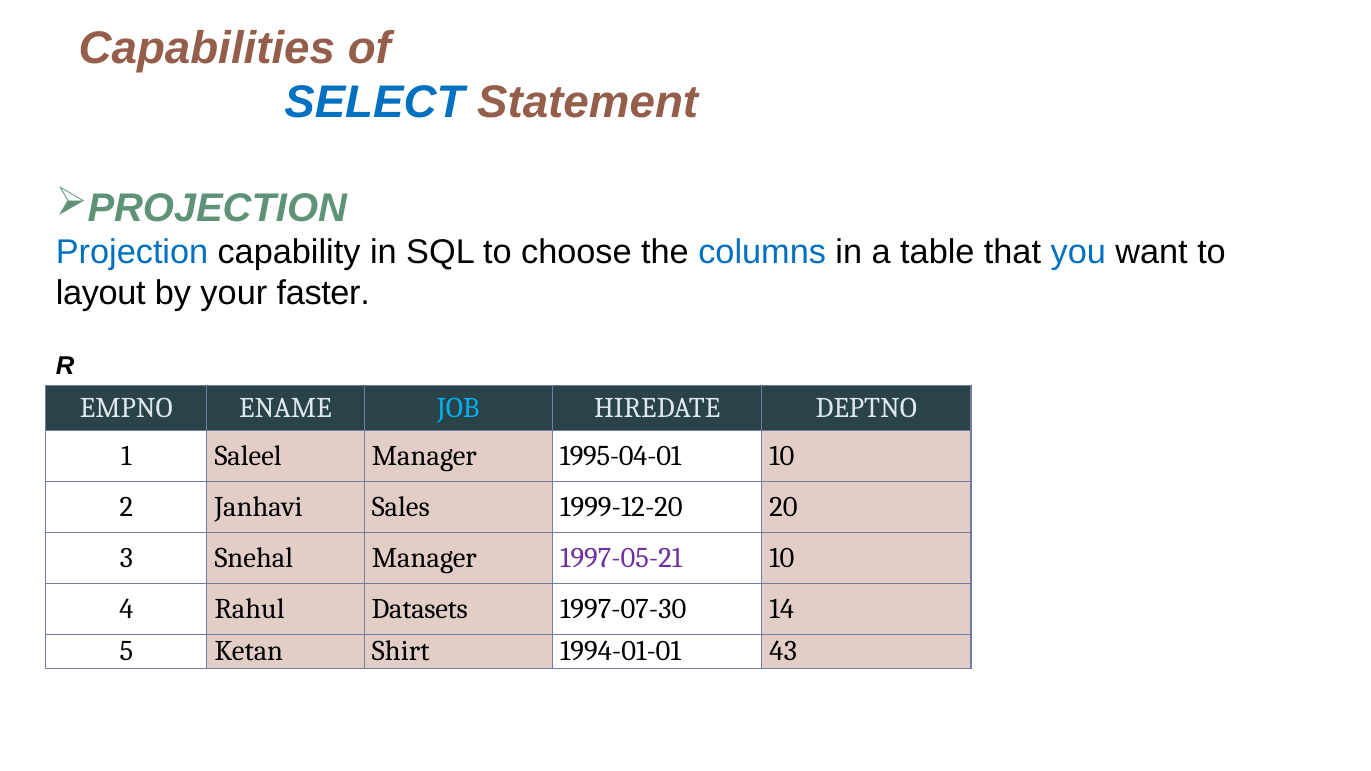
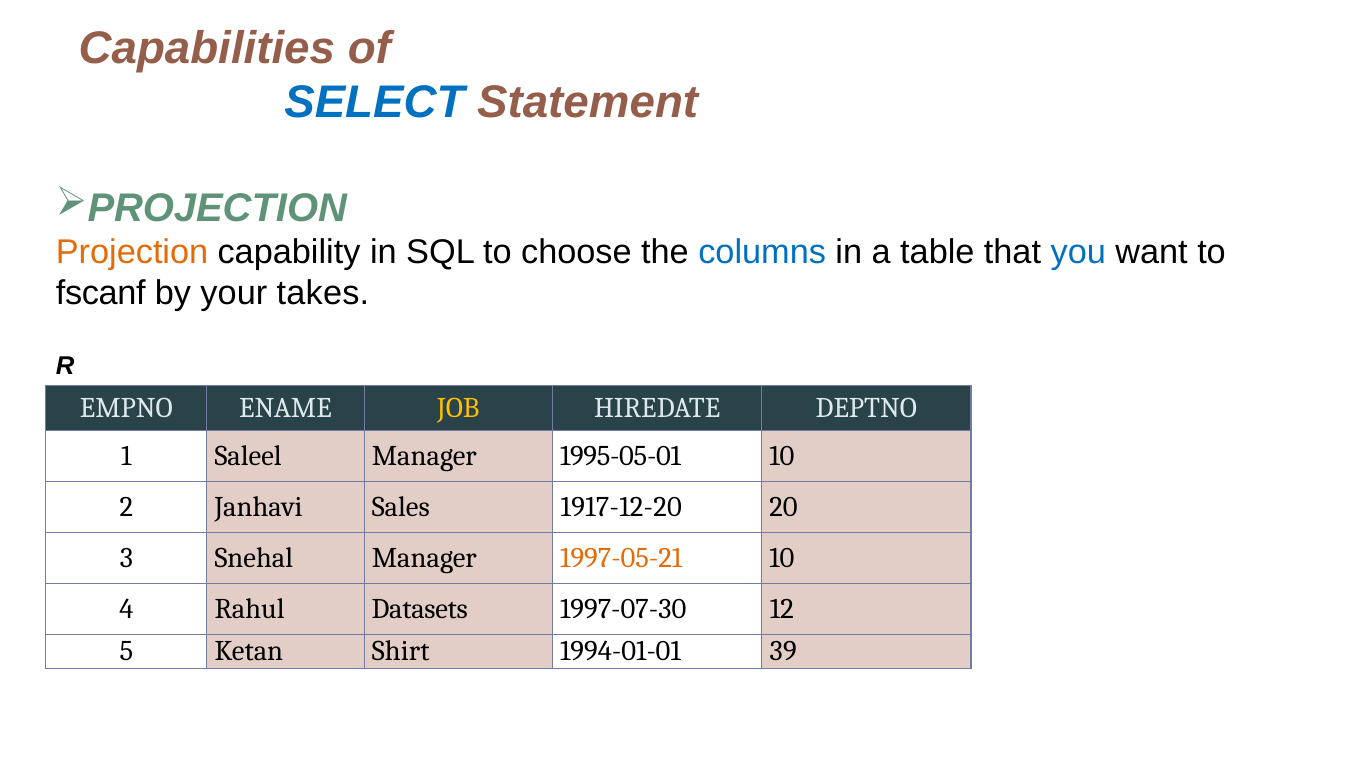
Projection colour: blue -> orange (132, 253)
layout: layout -> fscanf (101, 294)
faster: faster -> takes (323, 294)
JOB colour: light blue -> yellow (458, 408)
1995-04-01: 1995-04-01 -> 1995-05-01 (620, 456)
1999-12-20: 1999-12-20 -> 1917-12-20 (621, 507)
1997-05-21 colour: purple -> orange (621, 558)
14: 14 -> 12 (782, 609)
43: 43 -> 39 (783, 651)
